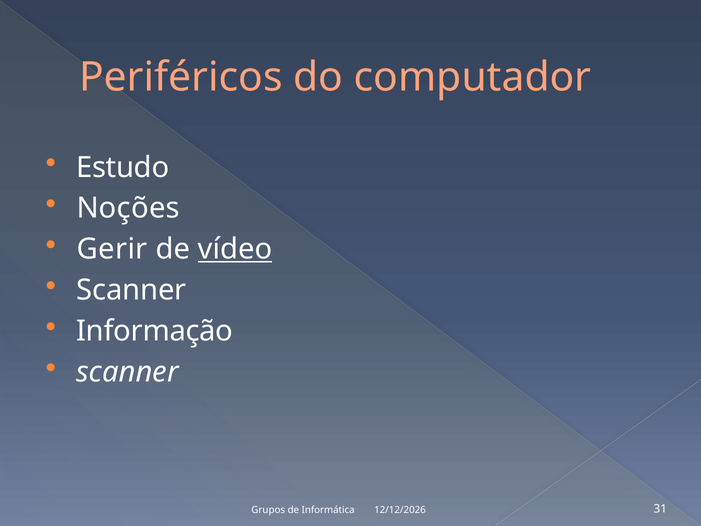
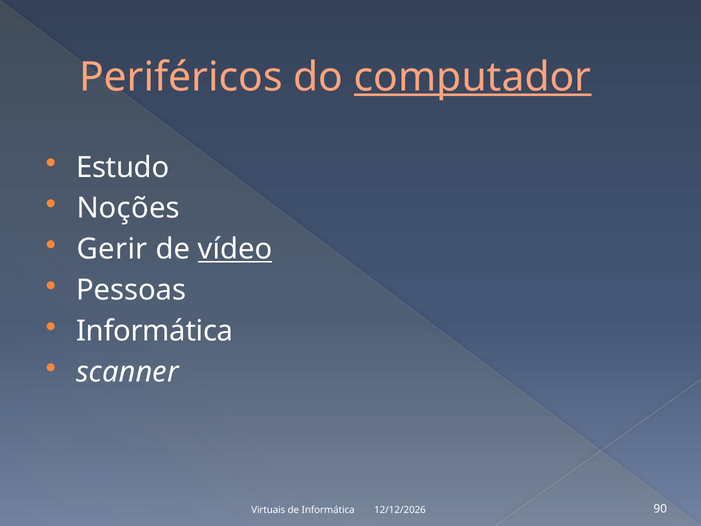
computador underline: none -> present (473, 77)
Scanner: Scanner -> Pessoas (131, 290)
Informação: Informação -> Informática (155, 331)
Grupos: Grupos -> Virtuais (268, 510)
31: 31 -> 90 (660, 508)
